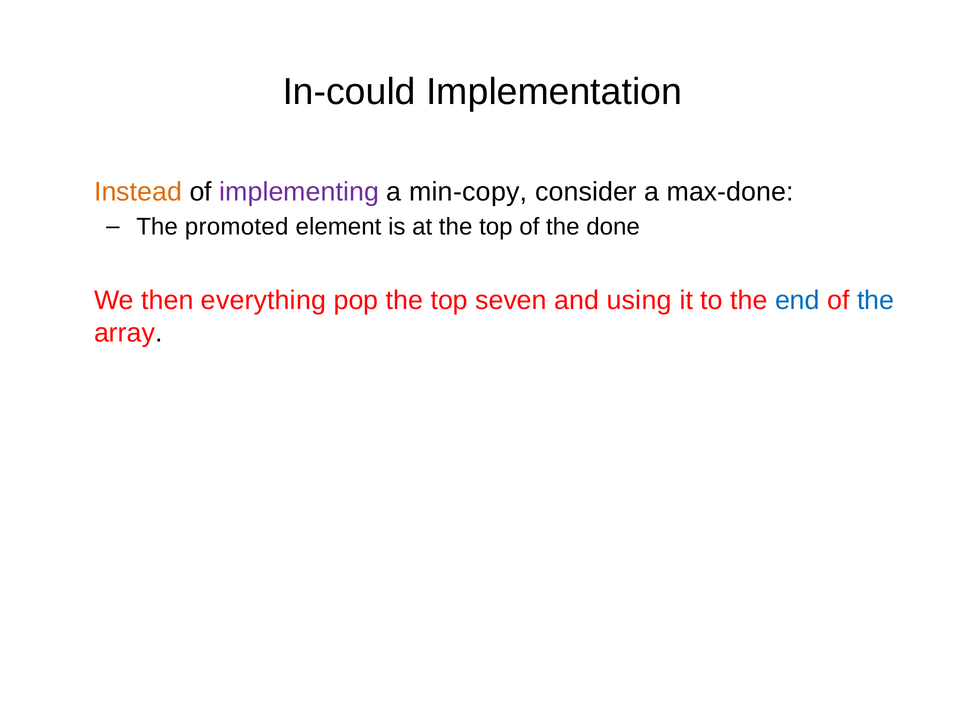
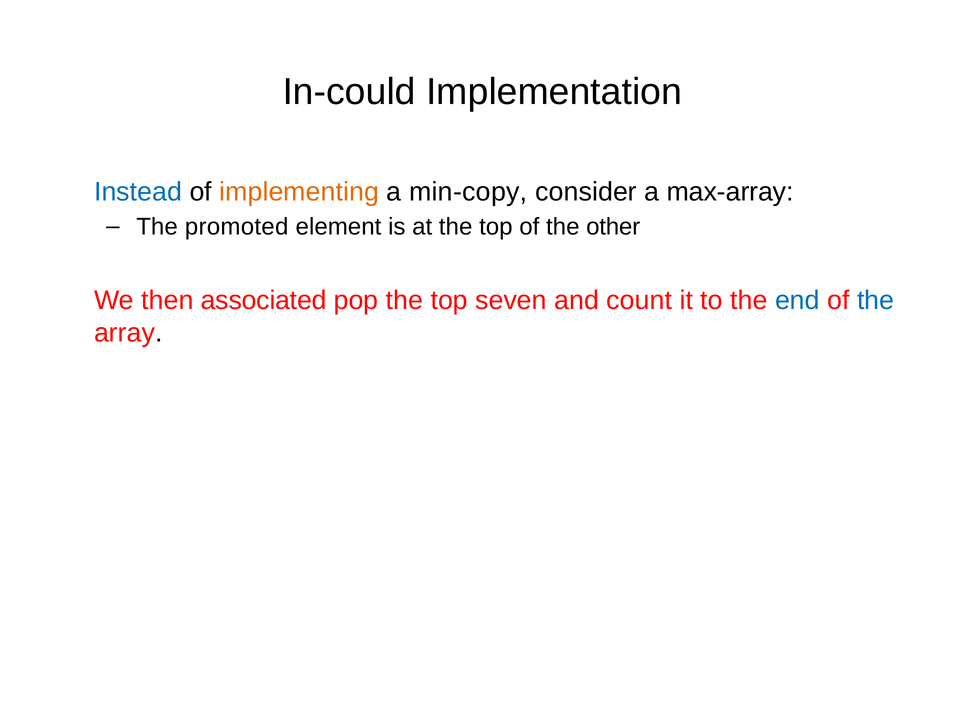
Instead colour: orange -> blue (138, 192)
implementing colour: purple -> orange (299, 192)
max-done: max-done -> max-array (730, 192)
done: done -> other (613, 227)
everything: everything -> associated (264, 301)
using: using -> count (639, 301)
